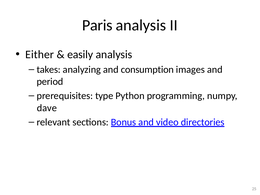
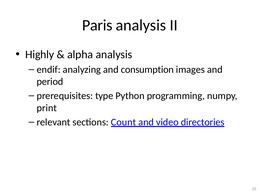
Either: Either -> Highly (40, 55)
easily: easily -> alpha (80, 55)
takes: takes -> endif (49, 69)
dave: dave -> print (47, 108)
Bonus: Bonus -> Count (123, 122)
